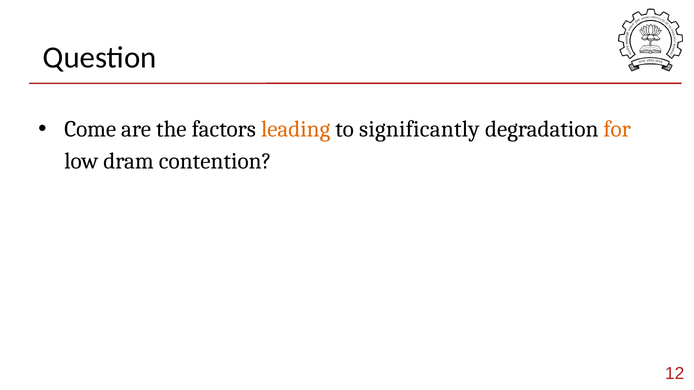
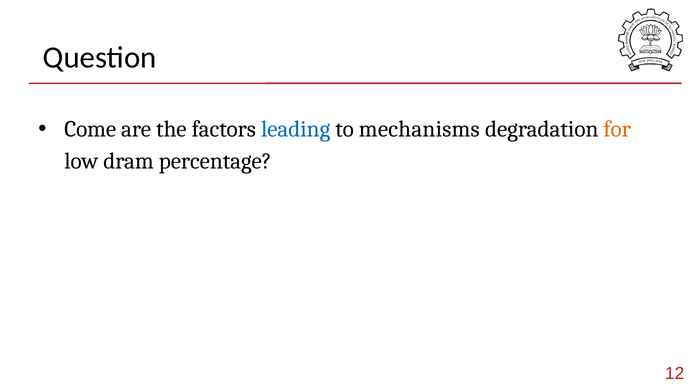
leading colour: orange -> blue (296, 129)
significantly: significantly -> mechanisms (419, 129)
contention: contention -> percentage (215, 161)
